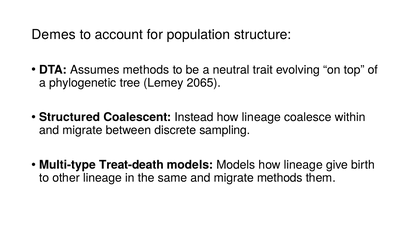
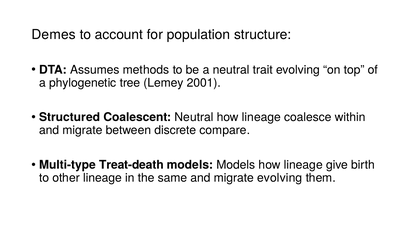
2065: 2065 -> 2001 (204, 83)
Coalescent Instead: Instead -> Neutral (194, 117)
sampling: sampling -> compare (225, 130)
migrate methods: methods -> evolving (280, 178)
